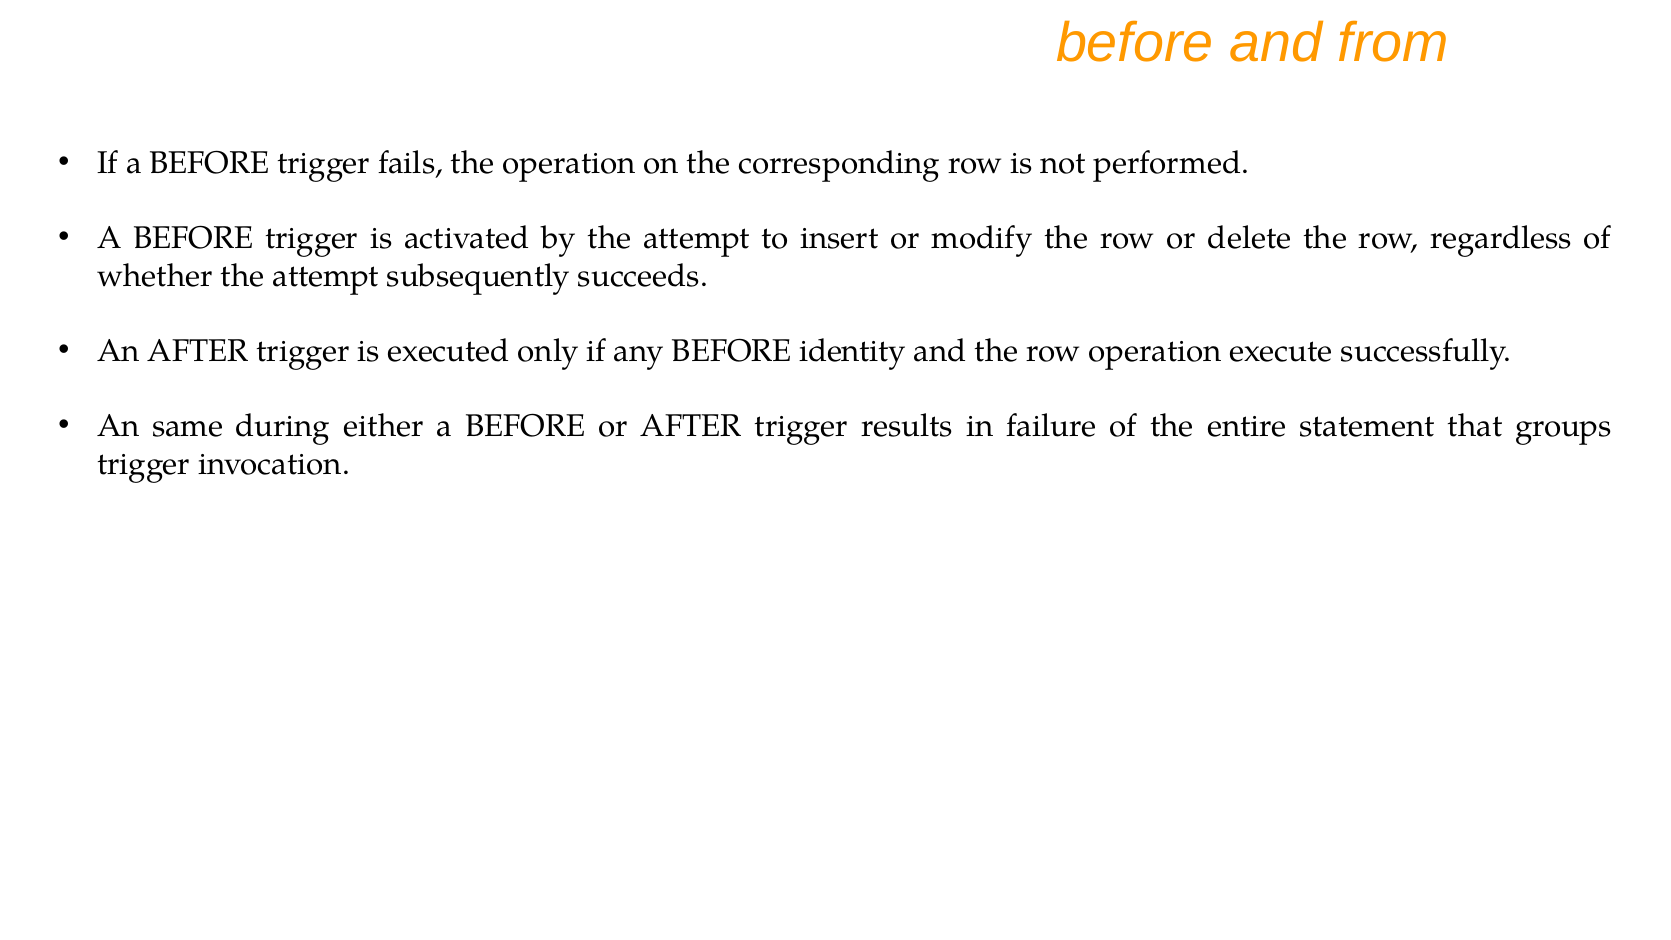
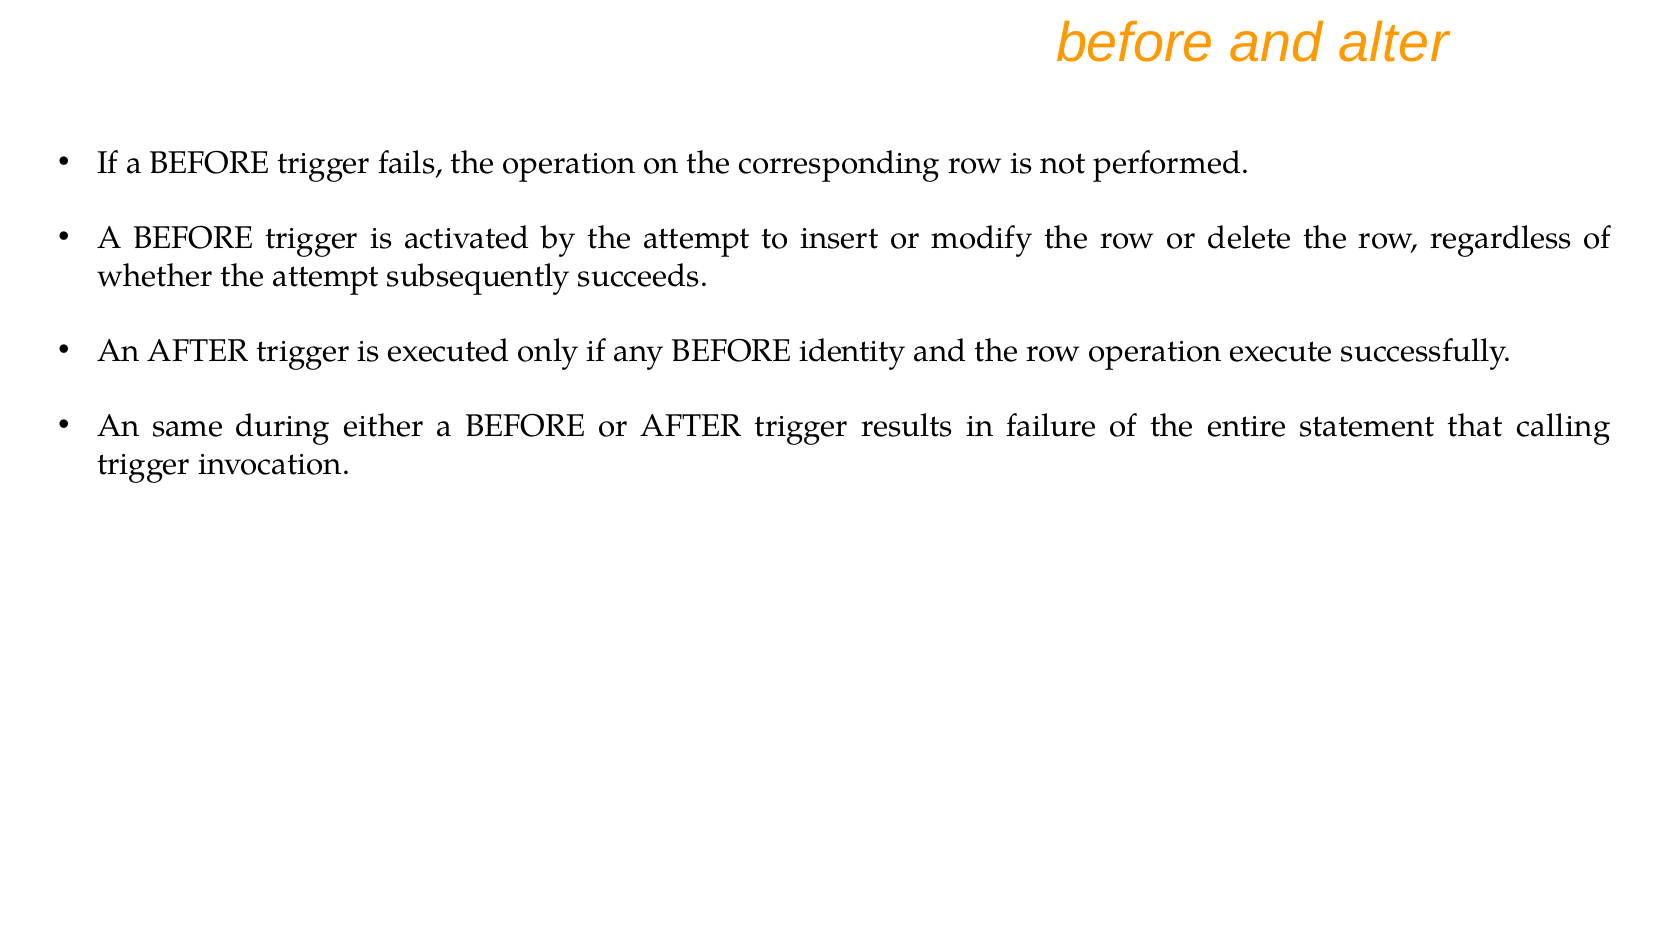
from: from -> alter (1393, 43)
groups: groups -> calling (1563, 426)
